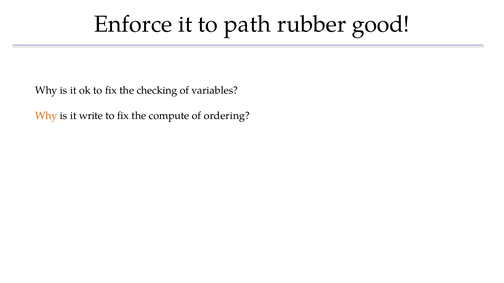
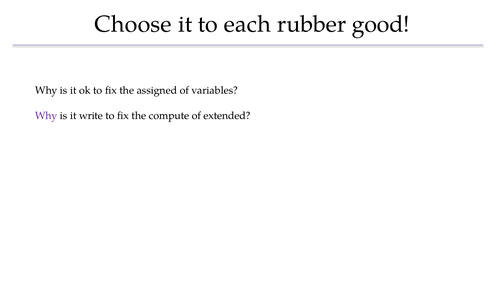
Enforce: Enforce -> Choose (133, 24)
path: path -> each (247, 24)
checking: checking -> assigned (157, 90)
Why colour: orange -> purple (46, 116)
ordering: ordering -> extended (227, 116)
